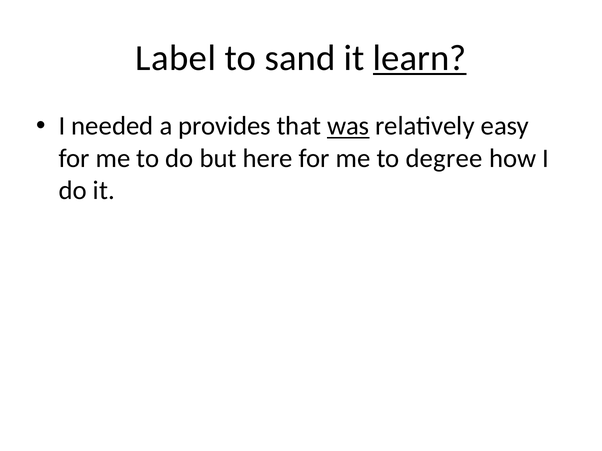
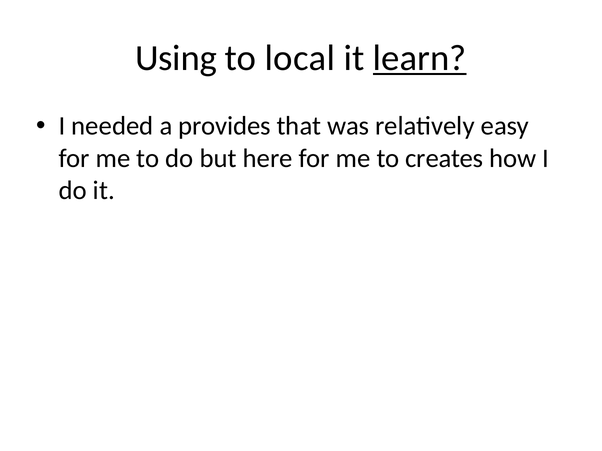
Label: Label -> Using (176, 58)
sand: sand -> local (300, 58)
was underline: present -> none (348, 126)
degree: degree -> creates (444, 158)
